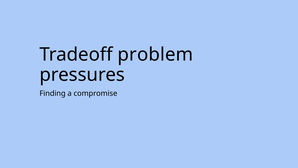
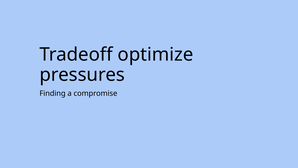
problem: problem -> optimize (155, 54)
